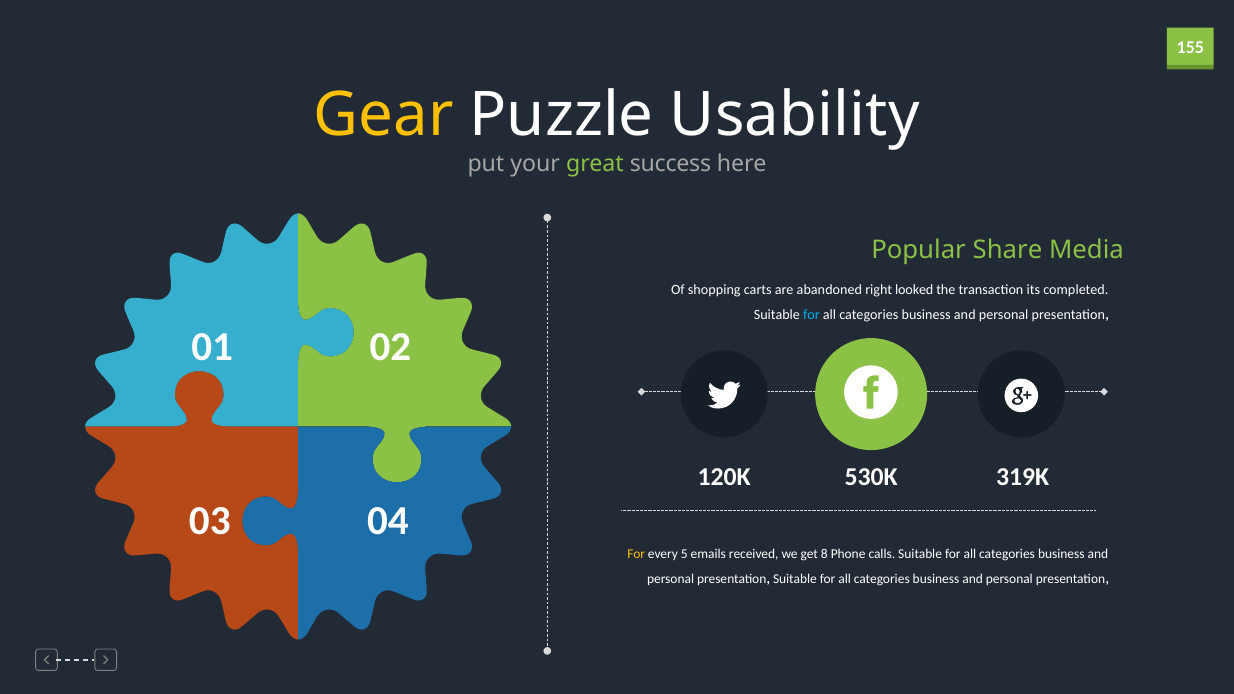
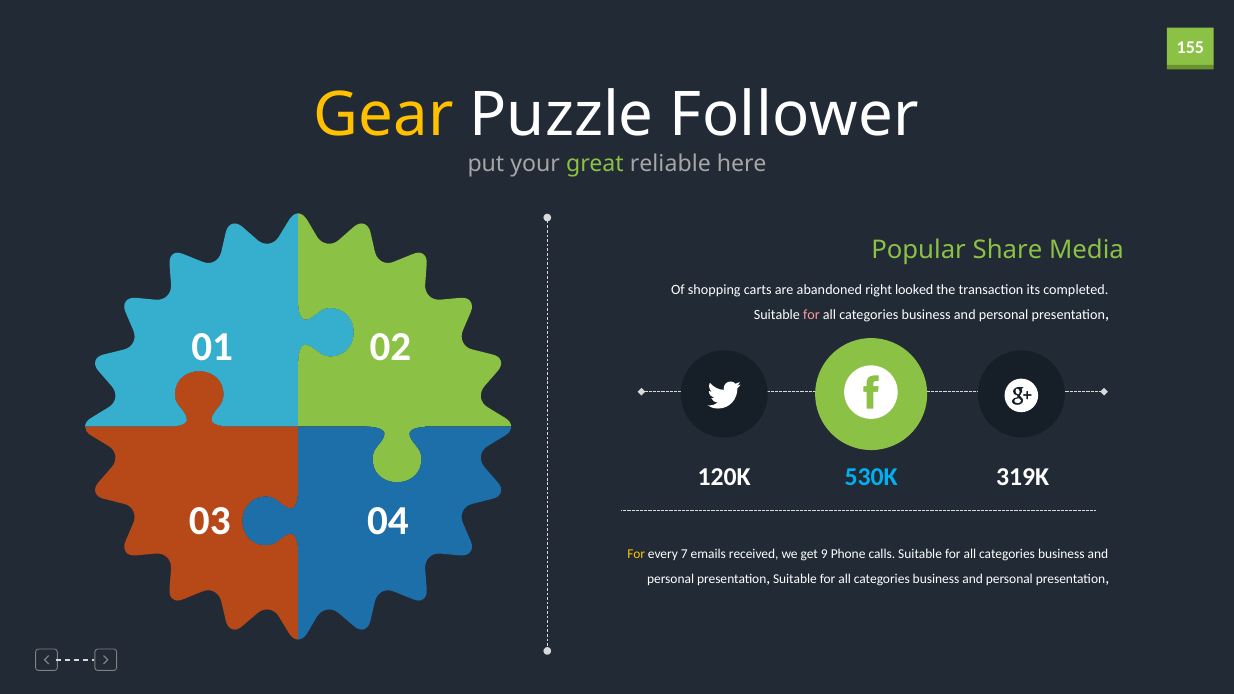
Usability: Usability -> Follower (795, 115)
success: success -> reliable (670, 163)
for colour: light blue -> pink (811, 315)
530K colour: white -> light blue (871, 477)
5: 5 -> 7 (684, 555)
8: 8 -> 9 (824, 555)
